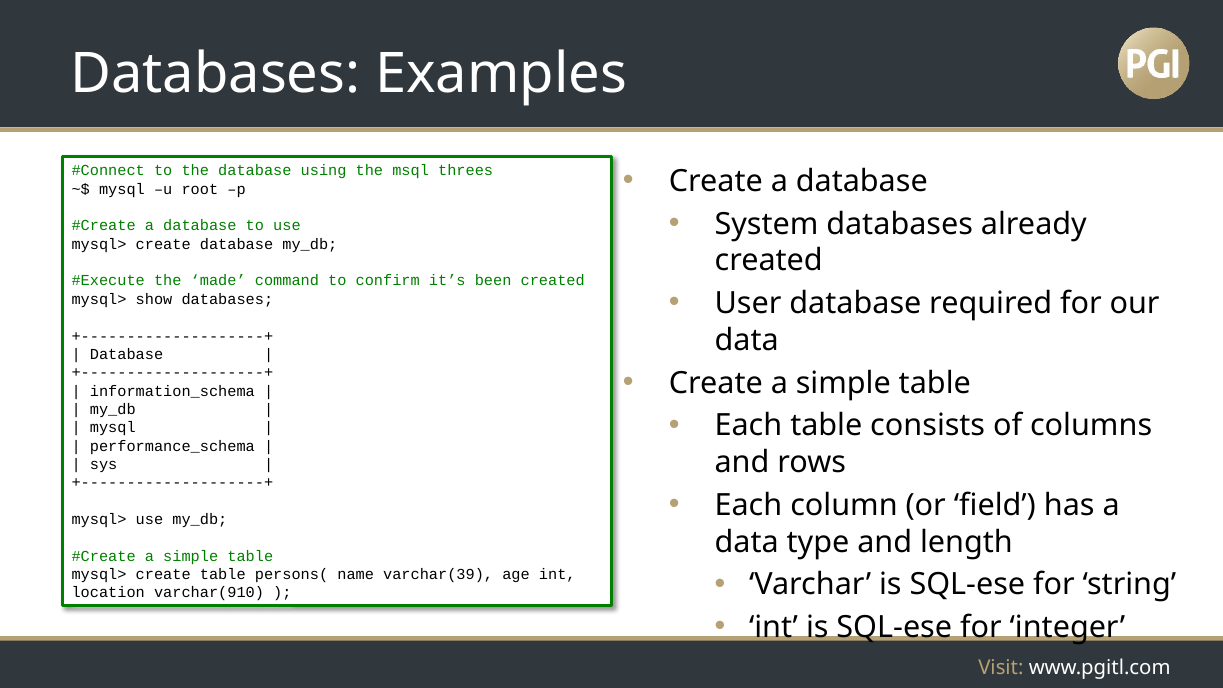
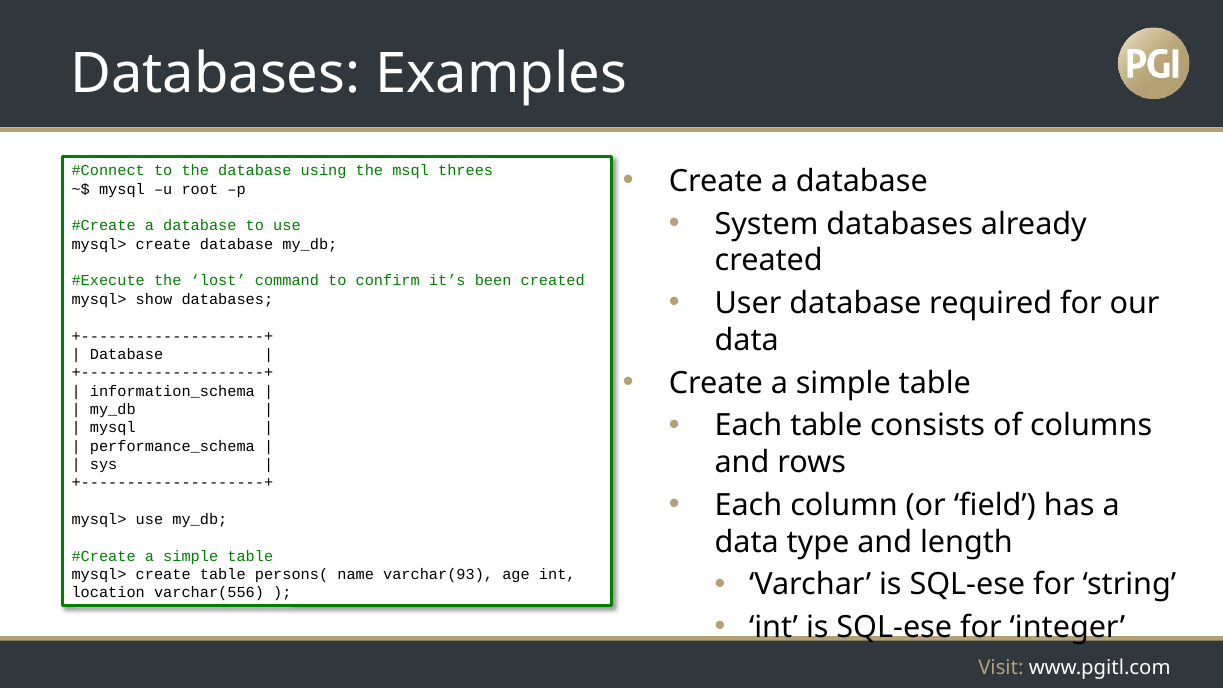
made: made -> lost (218, 281)
varchar(39: varchar(39 -> varchar(93 (438, 574)
varchar(910: varchar(910 -> varchar(556 (209, 593)
